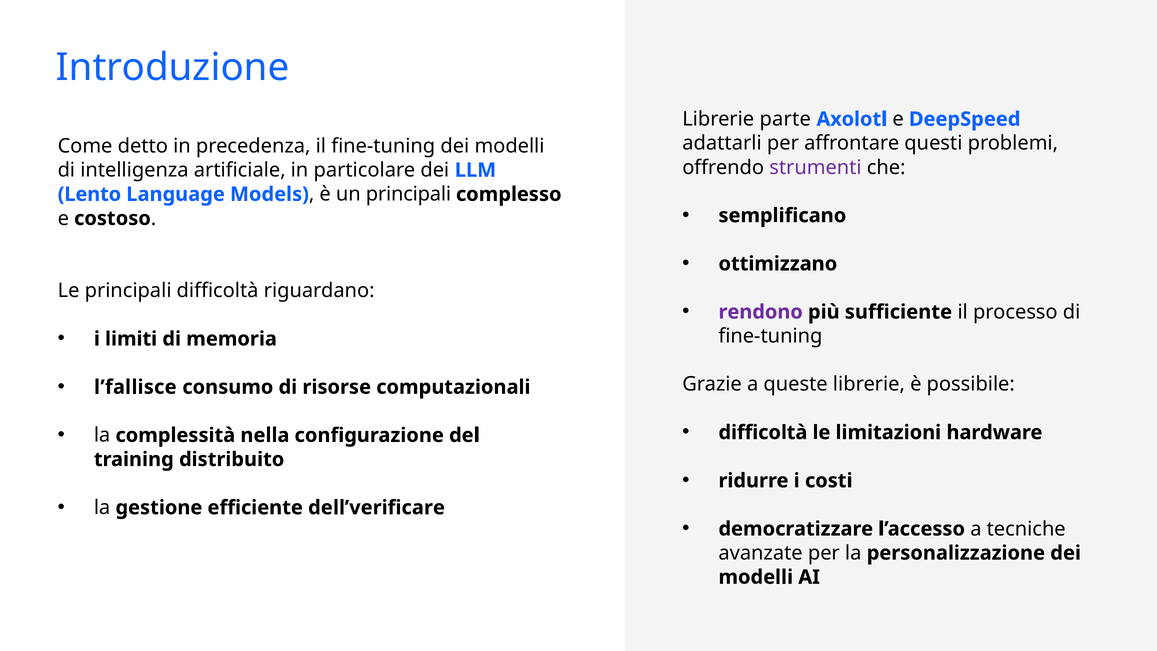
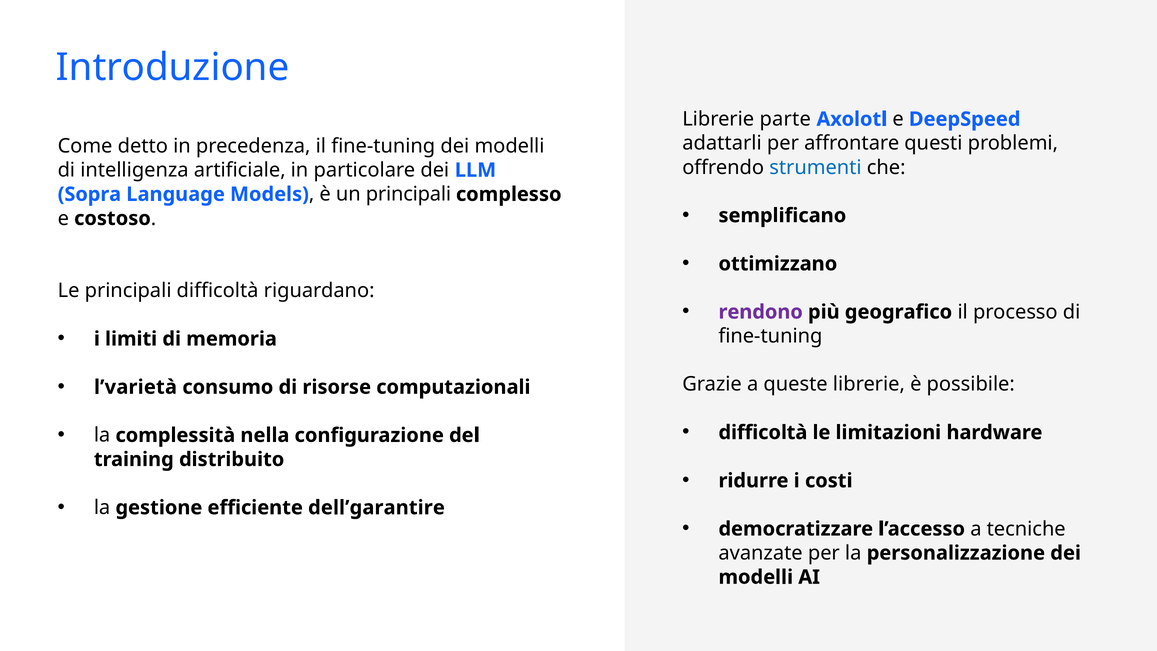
strumenti colour: purple -> blue (815, 167)
Lento: Lento -> Sopra (89, 194)
sufficiente: sufficiente -> geografico (898, 312)
l’fallisce: l’fallisce -> l’varietà (135, 387)
dell’verificare: dell’verificare -> dell’garantire (376, 508)
